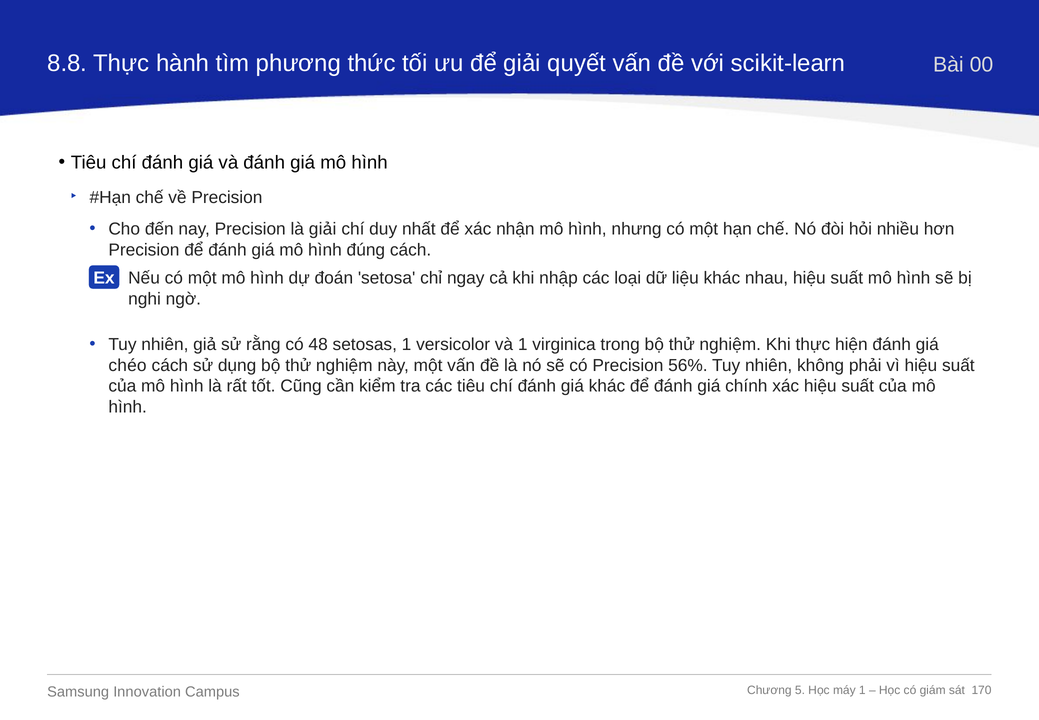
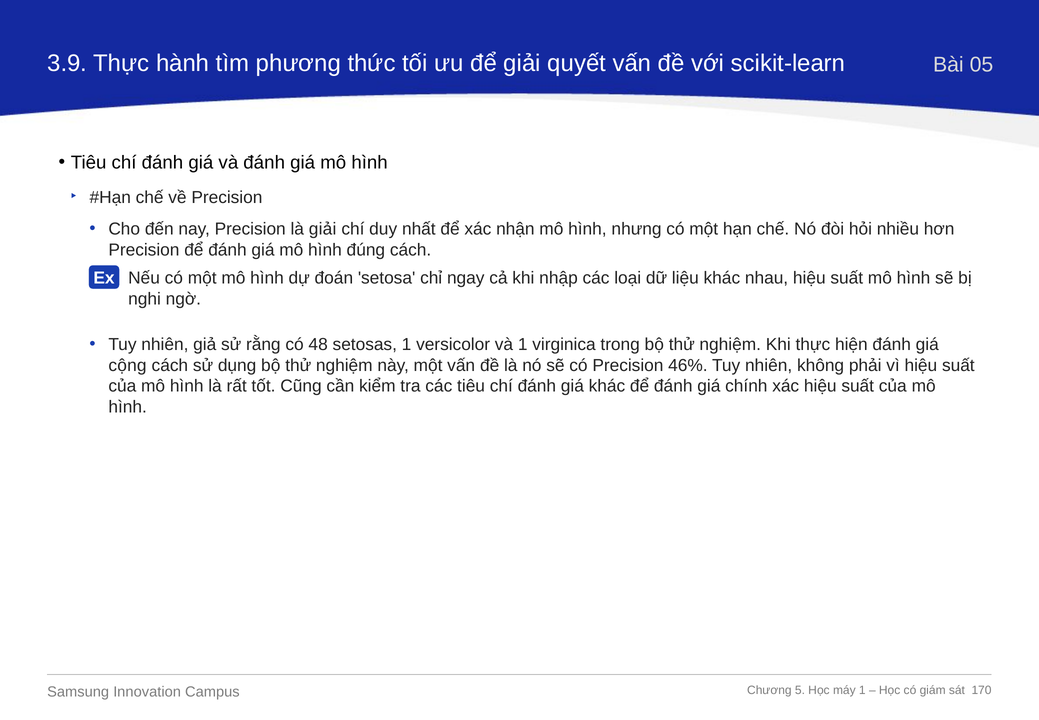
8.8: 8.8 -> 3.9 (67, 63)
00: 00 -> 05 (981, 65)
chéo: chéo -> cộng (128, 365)
56%: 56% -> 46% (688, 365)
